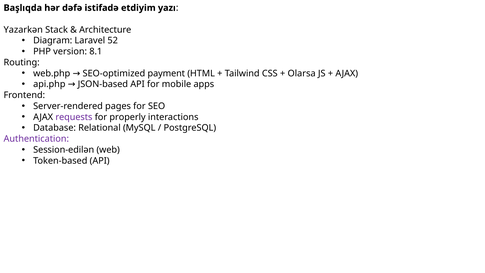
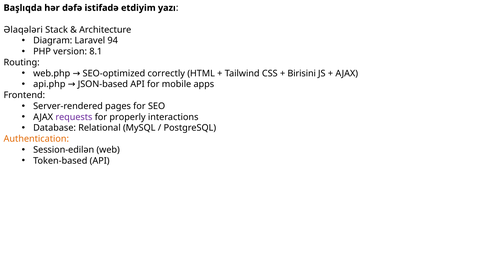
Yazarkən: Yazarkən -> Əlaqələri (23, 30)
52: 52 -> 94 (113, 41)
payment: payment -> correctly (166, 73)
Olarsa: Olarsa -> Birisini (302, 73)
Authentication colour: purple -> orange (36, 139)
